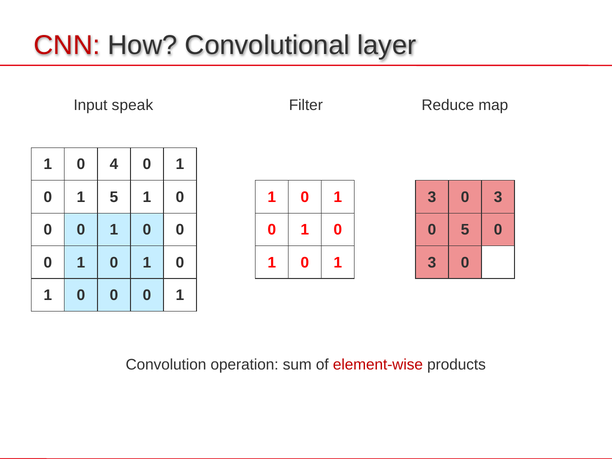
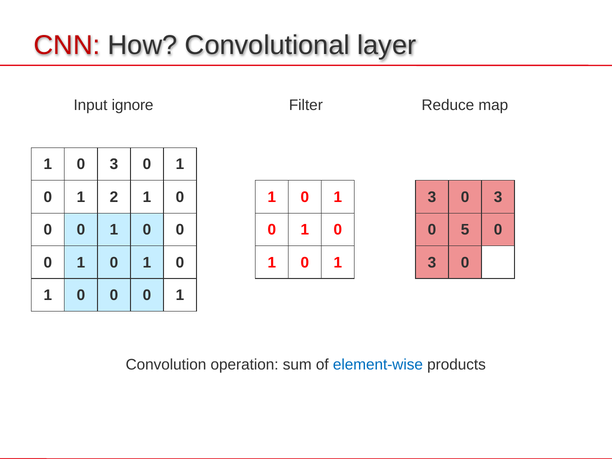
speak: speak -> ignore (133, 105)
1 0 4: 4 -> 3 (114, 164)
1 5: 5 -> 2 (114, 197)
element-wise colour: red -> blue (378, 365)
